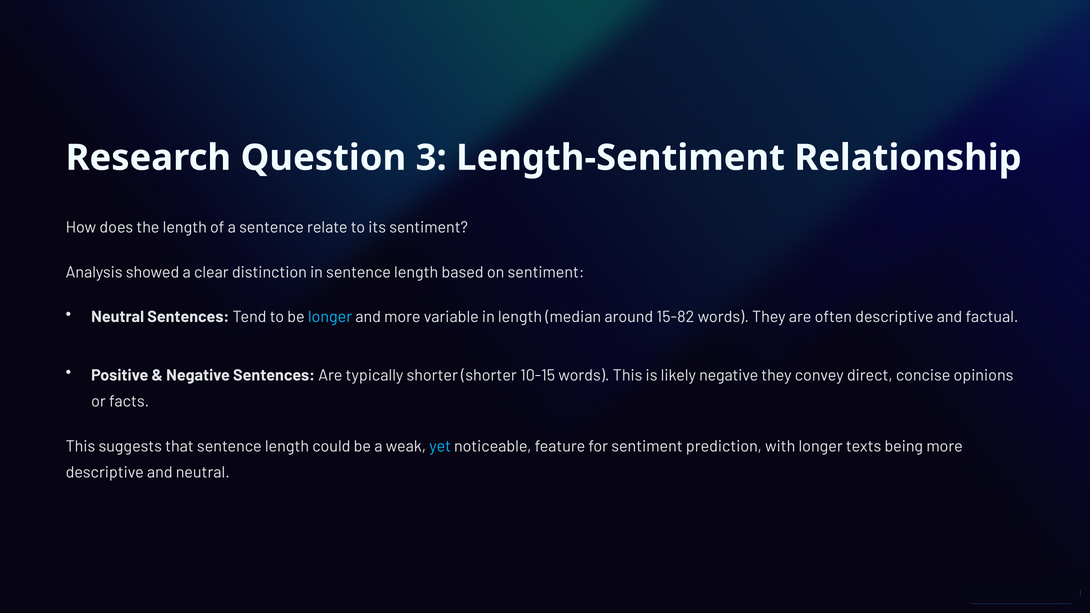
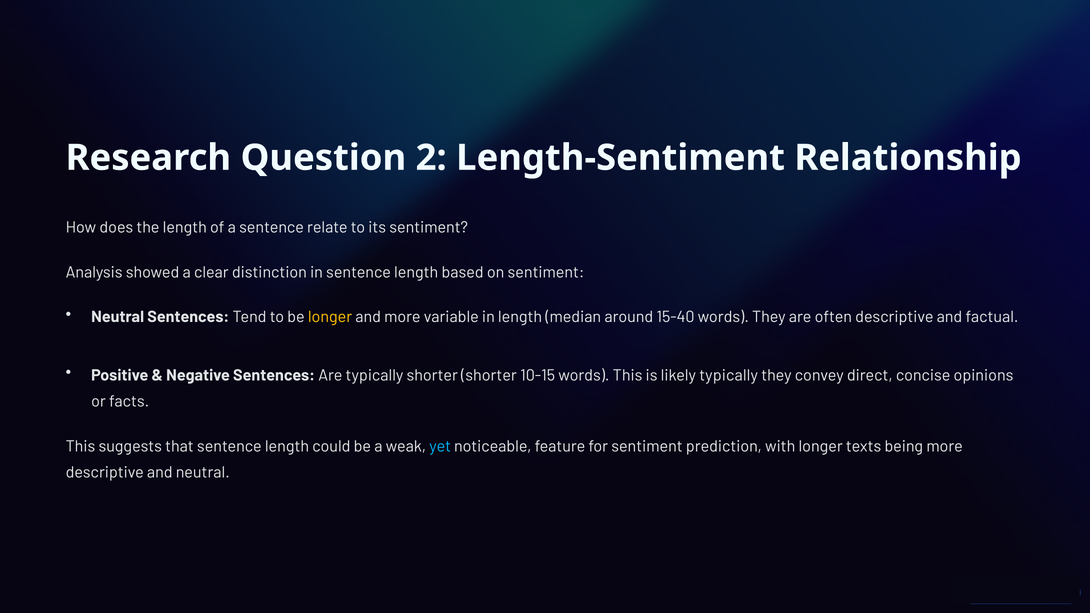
3: 3 -> 2 (431, 158)
longer colour: light blue -> yellow (330, 317)
15-82: 15-82 -> 15-40 (676, 317)
likely negative: negative -> typically (729, 375)
